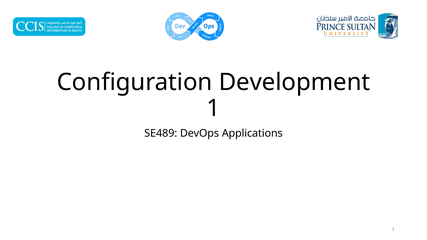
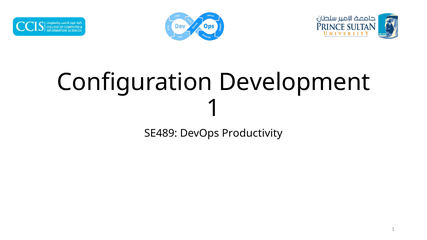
Applications: Applications -> Productivity (252, 133)
